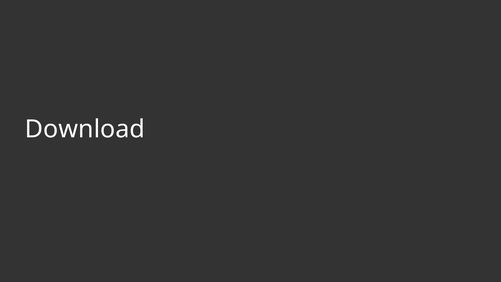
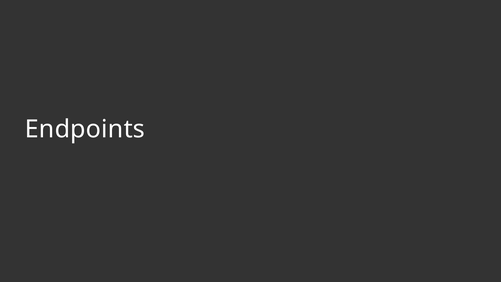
Download: Download -> Endpoints (85, 129)
